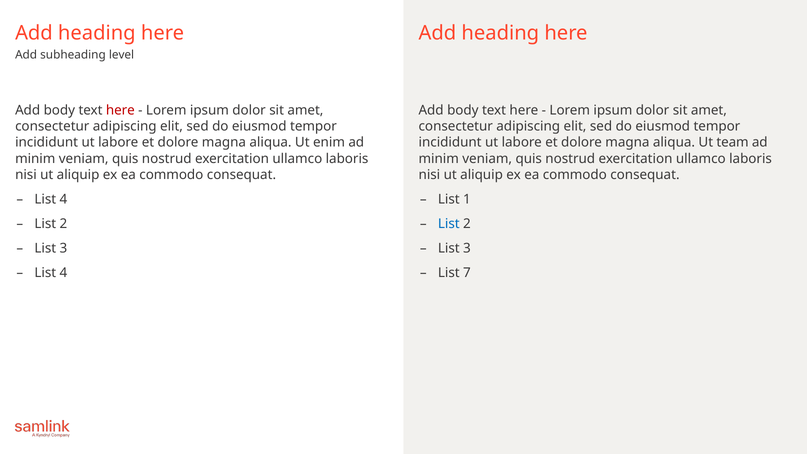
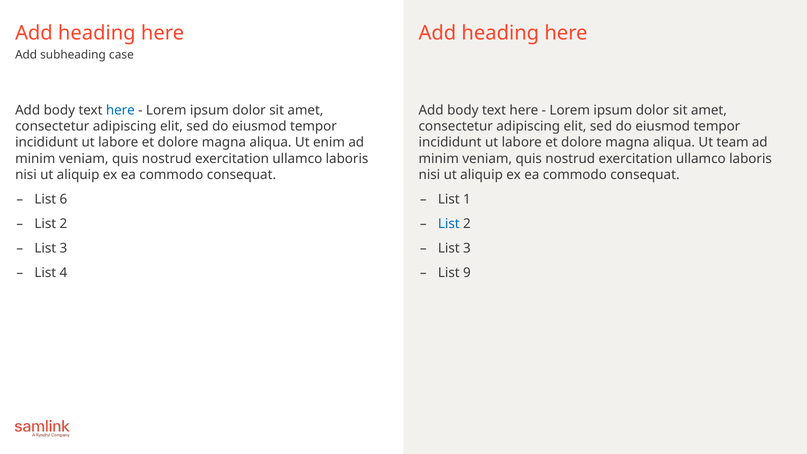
level: level -> case (121, 55)
here colour: red -> blue (120, 110)
4: 4 -> 6 (63, 199)
7: 7 -> 9 (467, 273)
